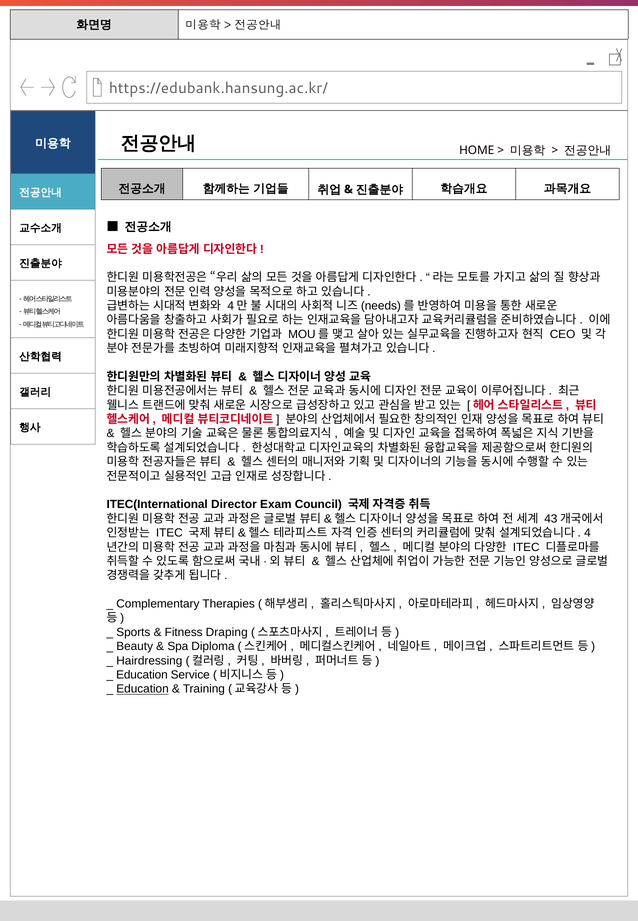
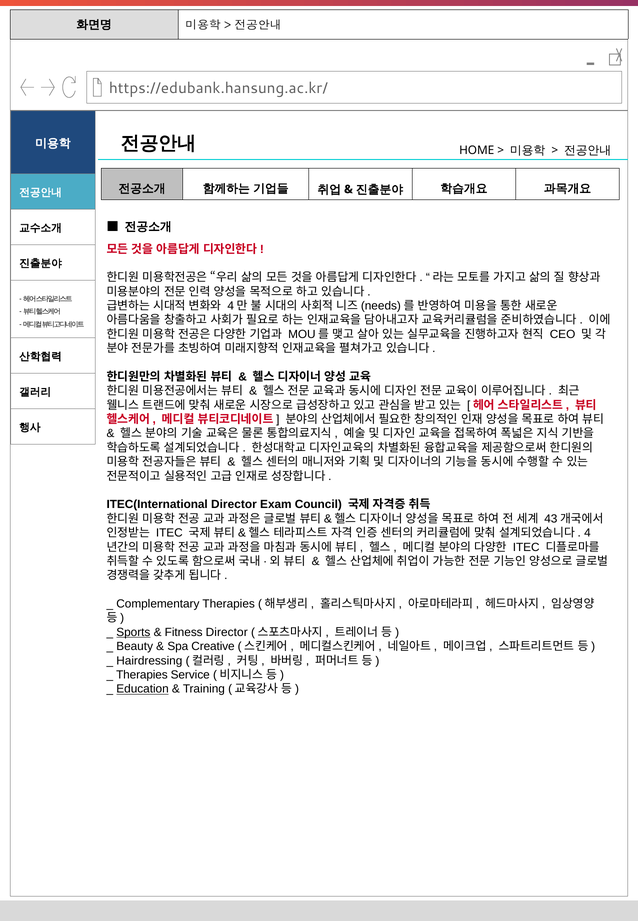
Sports underline: none -> present (133, 633)
Fitness Draping: Draping -> Director (227, 633)
Diploma: Diploma -> Creative (213, 647)
Education: Education -> Therapies (142, 675)
